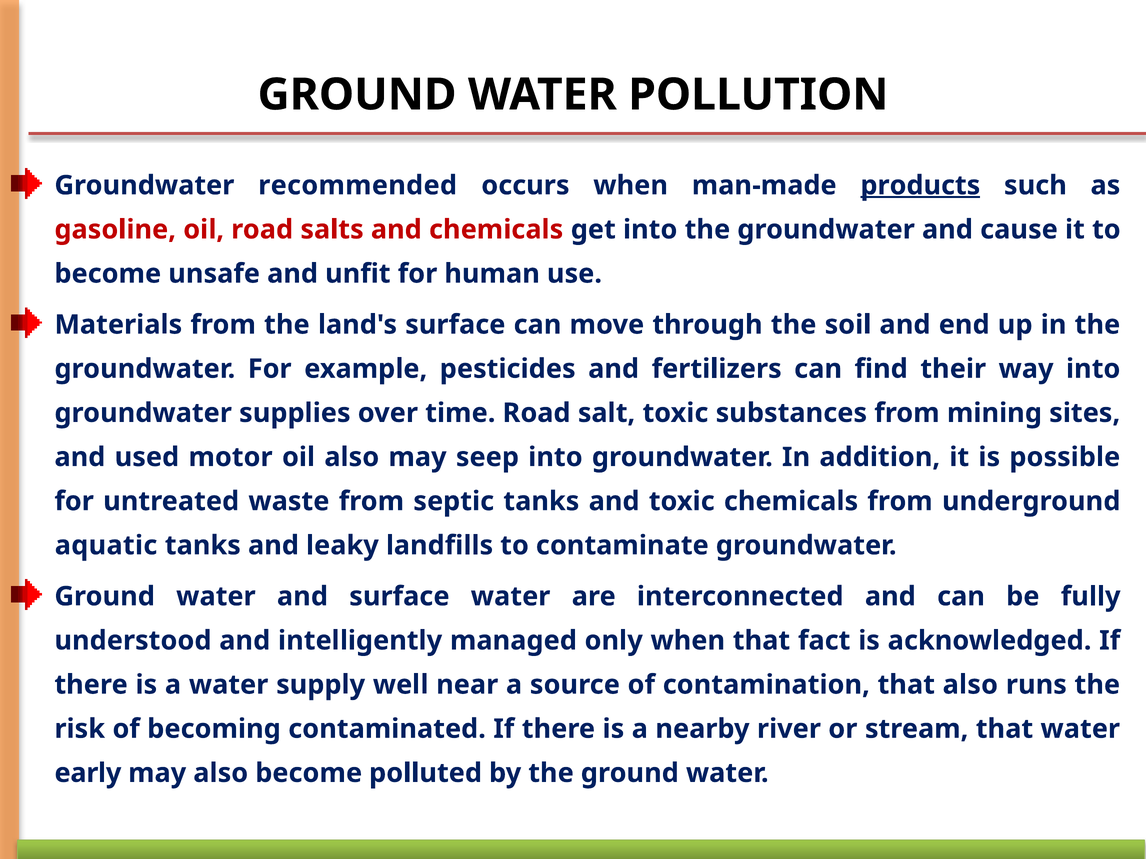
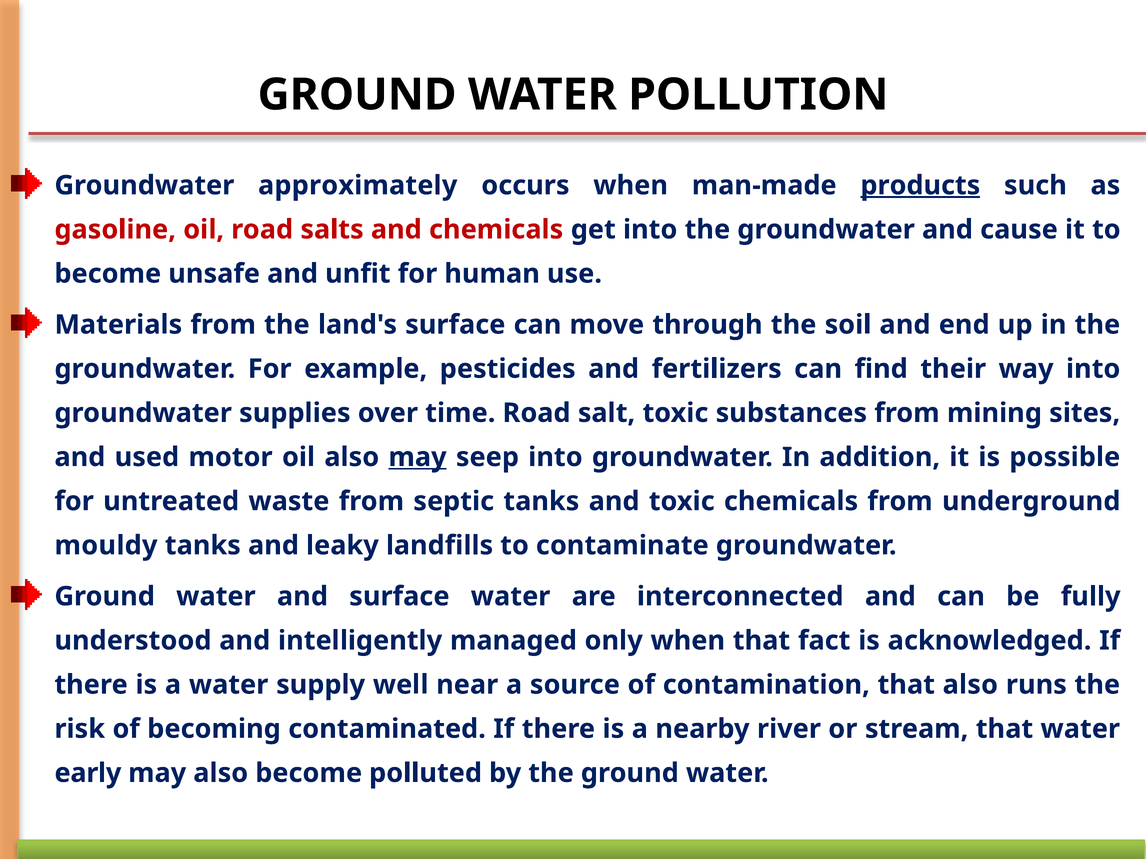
recommended: recommended -> approximately (358, 186)
may underline: none -> present (418, 457)
aquatic: aquatic -> mouldy (106, 546)
